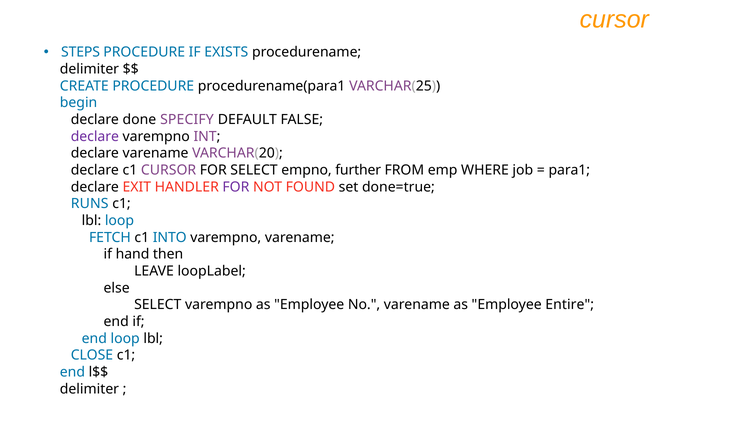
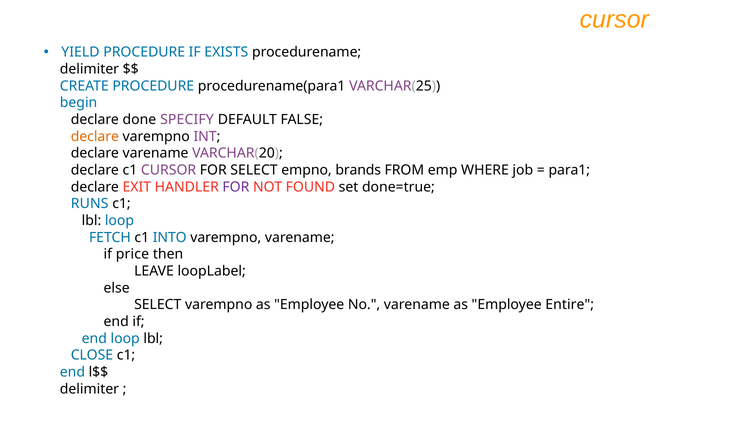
STEPS: STEPS -> YIELD (80, 52)
declare colour: purple -> orange (95, 136)
further: further -> brands (358, 170)
hand: hand -> price (132, 254)
